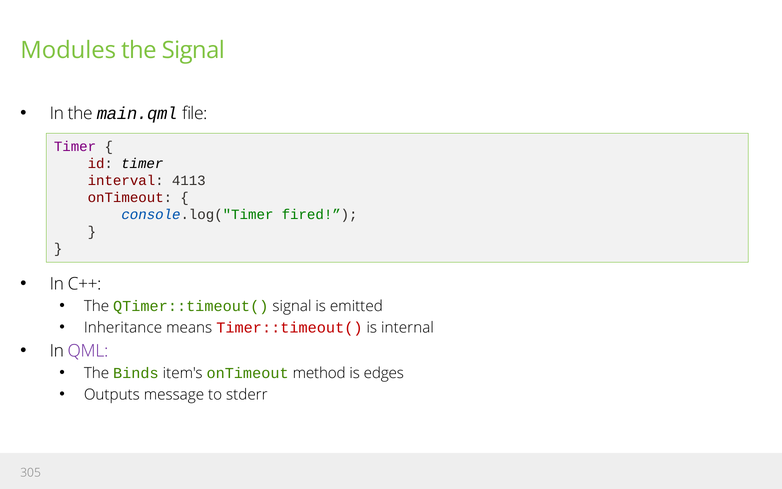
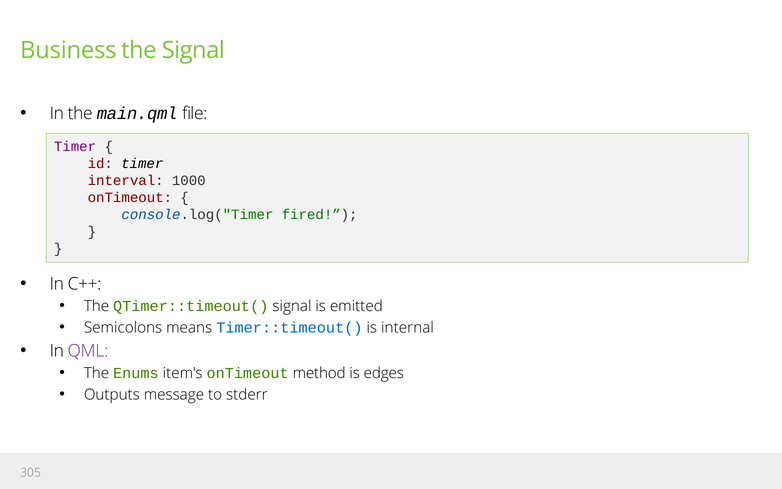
Modules: Modules -> Business (68, 50)
4113: 4113 -> 1000 (189, 180)
Inheritance: Inheritance -> Semicolons (123, 327)
Timer::timeout( colour: red -> blue (289, 327)
Binds: Binds -> Enums (136, 373)
